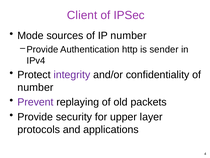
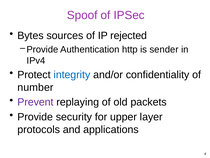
Client: Client -> Spoof (82, 15)
Mode: Mode -> Bytes (31, 36)
IP number: number -> rejected (129, 36)
integrity colour: purple -> blue (72, 75)
